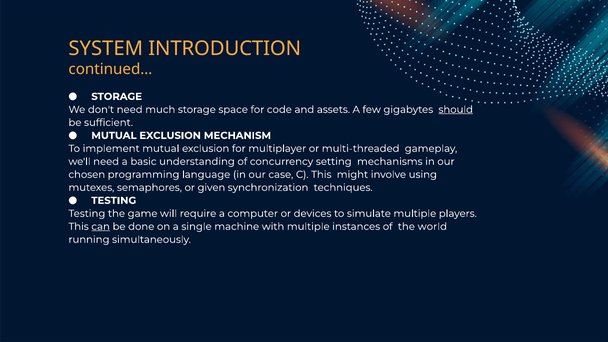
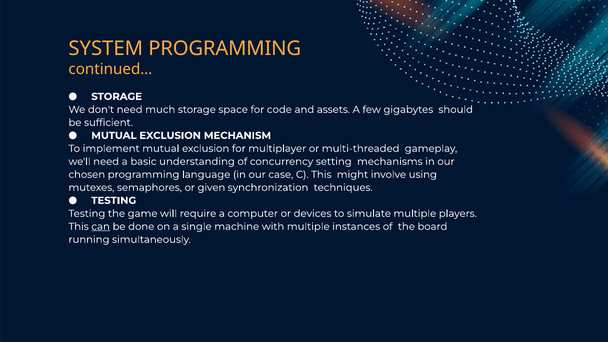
SYSTEM INTRODUCTION: INTRODUCTION -> PROGRAMMING (225, 49)
should underline: present -> none (456, 110)
world: world -> board (432, 227)
